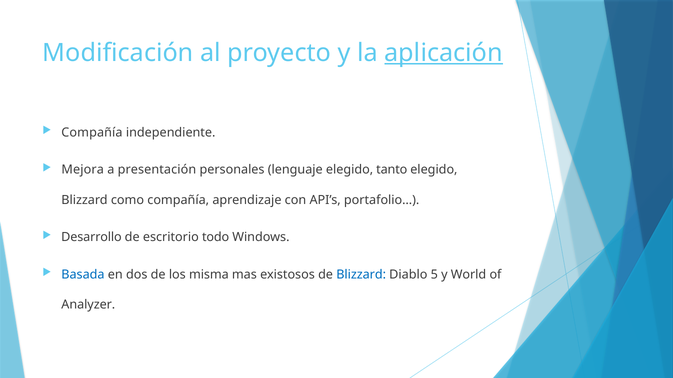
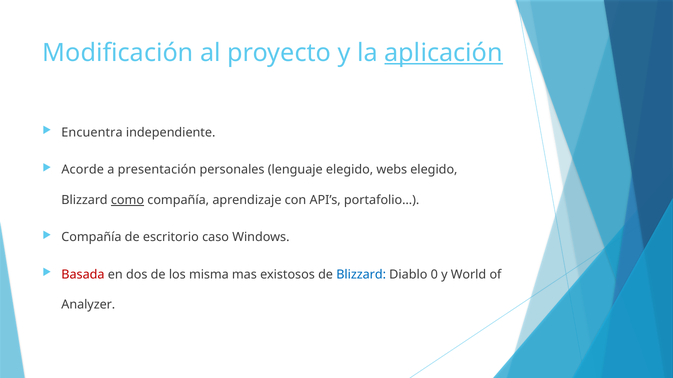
Compañía: Compañía -> Encuentra (92, 133)
Mejora: Mejora -> Acorde (83, 170)
tanto: tanto -> webs (392, 170)
como underline: none -> present (127, 200)
Desarrollo: Desarrollo -> Compañía (91, 238)
todo: todo -> caso (216, 238)
Basada colour: blue -> red (83, 275)
5: 5 -> 0 (434, 275)
